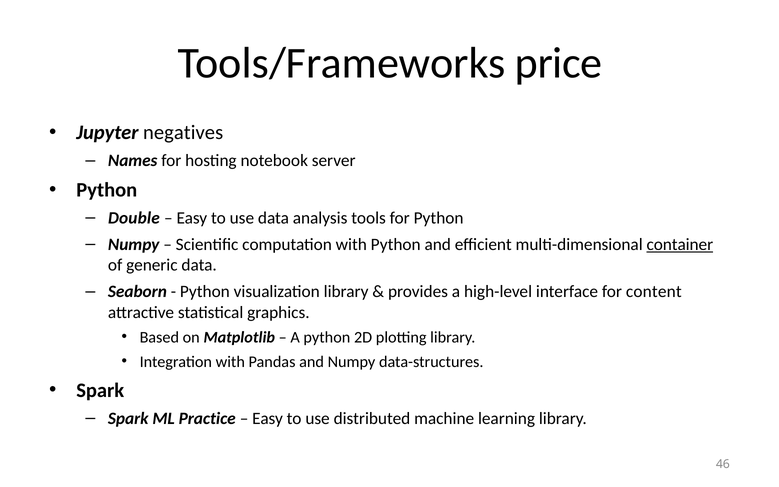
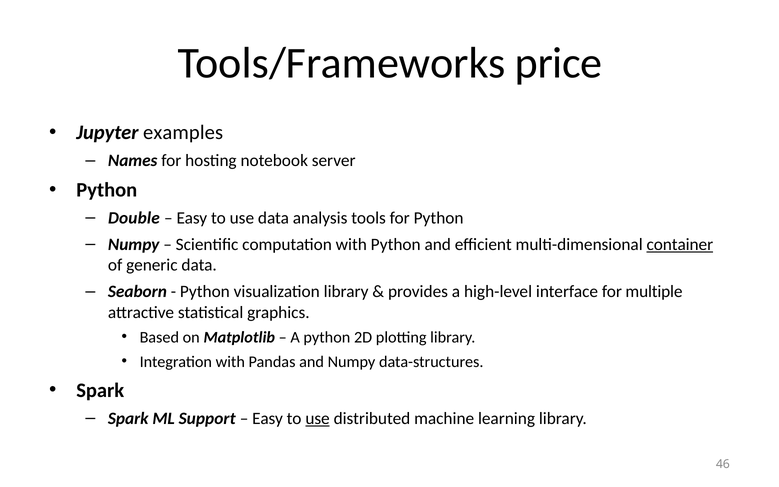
negatives: negatives -> examples (183, 133)
content: content -> multiple (654, 292)
Practice: Practice -> Support (207, 418)
use underline: none -> present (318, 418)
